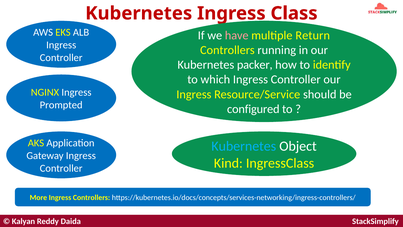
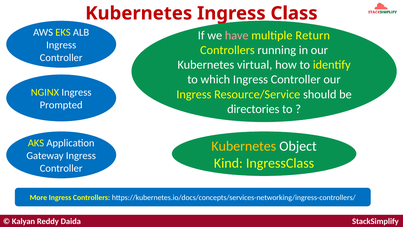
packer: packer -> virtual (255, 65)
configured: configured -> directories (253, 109)
Kubernetes colour: light blue -> yellow (244, 146)
